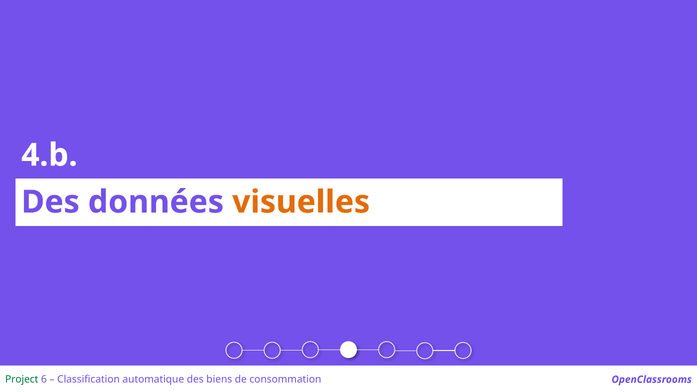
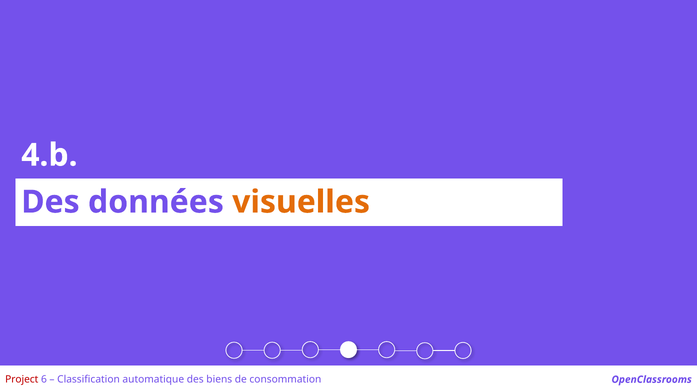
Project colour: green -> red (22, 380)
